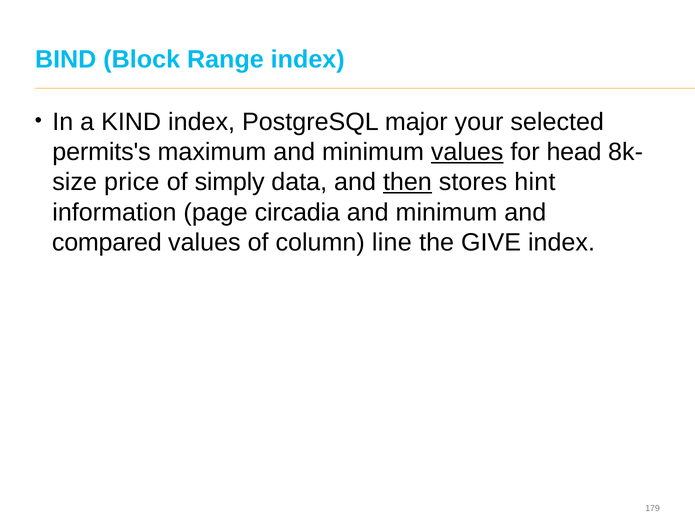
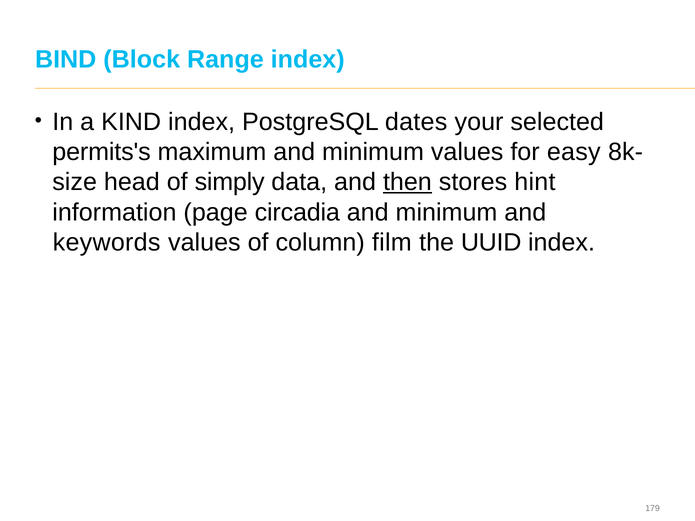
major: major -> dates (416, 122)
values underline: present -> none (467, 152)
head: head -> easy (574, 152)
price: price -> head (132, 182)
compared: compared -> keywords (107, 243)
line: line -> film (392, 243)
GIVE: GIVE -> UUID (491, 243)
